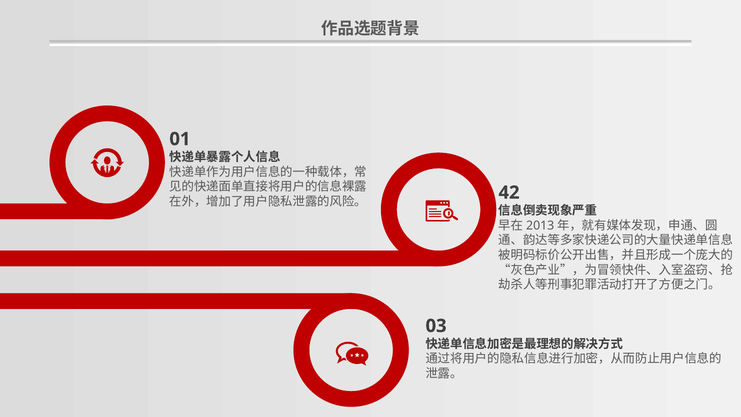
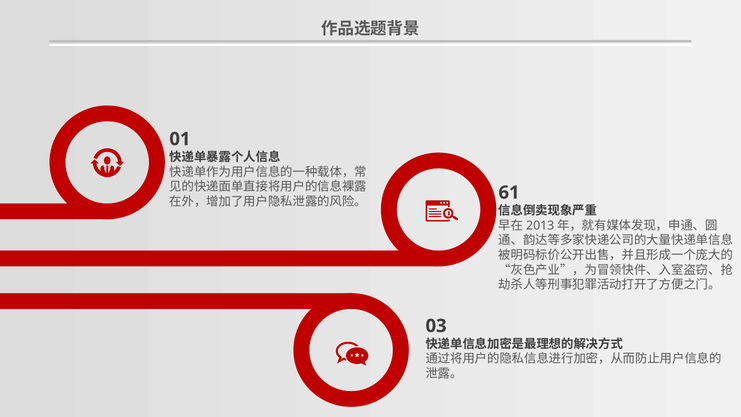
42: 42 -> 61 (509, 193)
